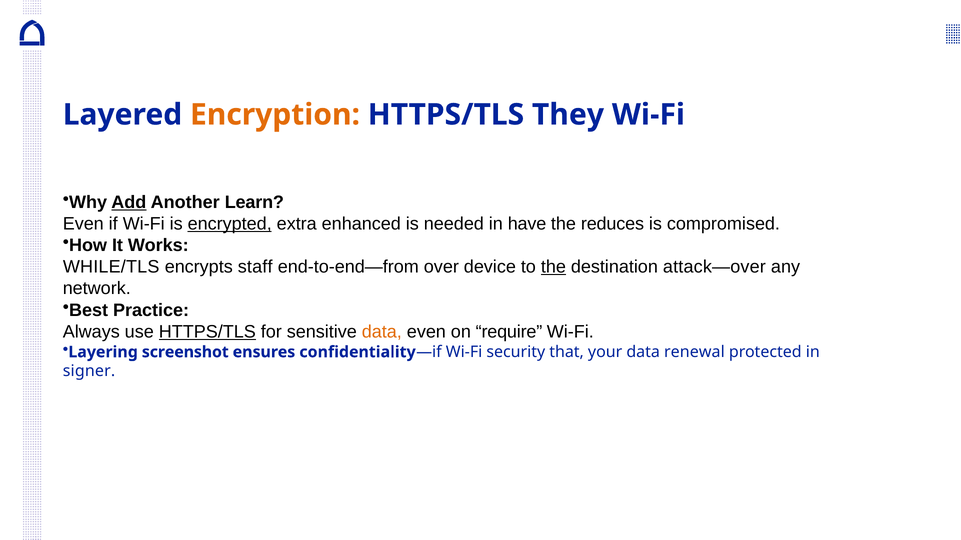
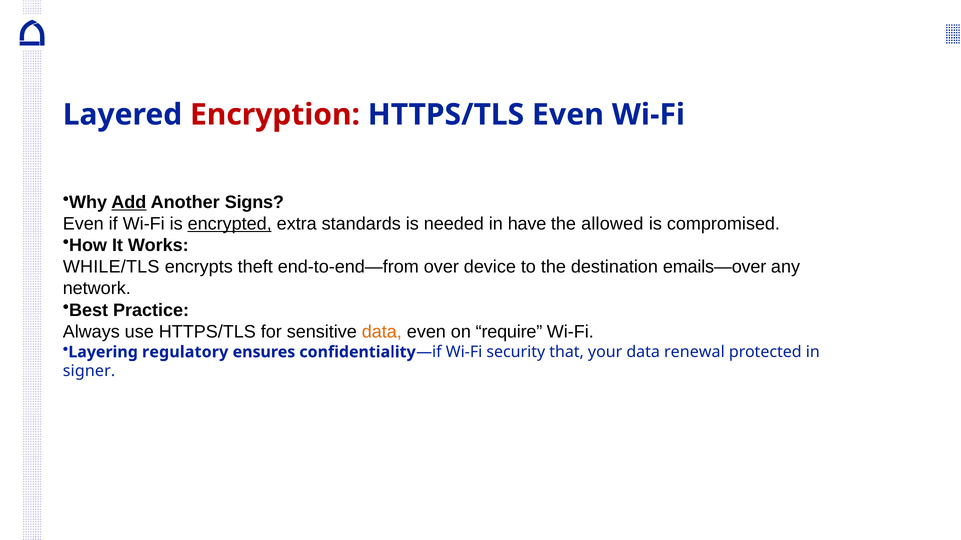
Encryption colour: orange -> red (275, 115)
HTTPS/TLS They: They -> Even (568, 115)
Learn: Learn -> Signs (254, 202)
enhanced: enhanced -> standards (361, 224)
reduces: reduces -> allowed (612, 224)
staff: staff -> theft (255, 267)
the underline: present -> none (553, 267)
attack—over: attack—over -> emails—over (715, 267)
HTTPS/TLS underline: present -> none (207, 332)
screenshot: screenshot -> regulatory (185, 352)
